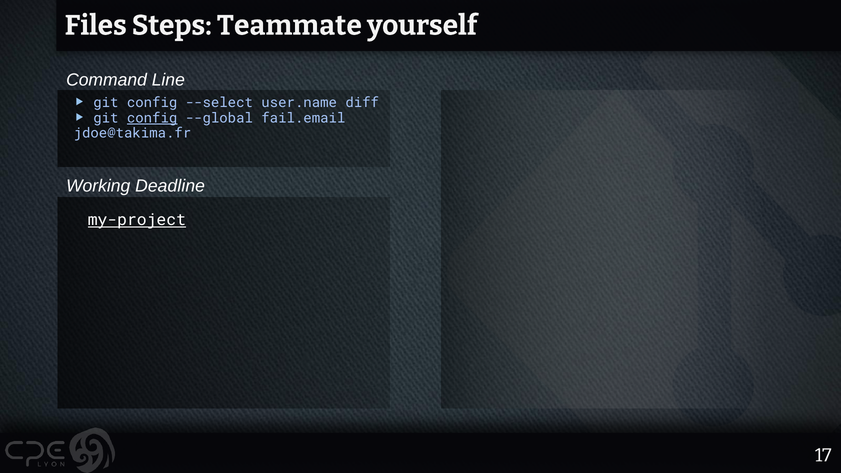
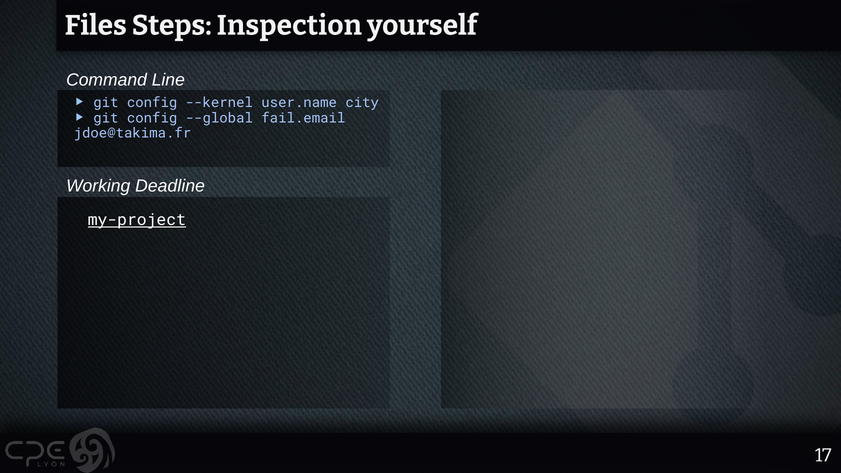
Teammate: Teammate -> Inspection (289, 25)
--select: --select -> --kernel (219, 103)
diff: diff -> city (362, 103)
config underline: present -> none (152, 118)
